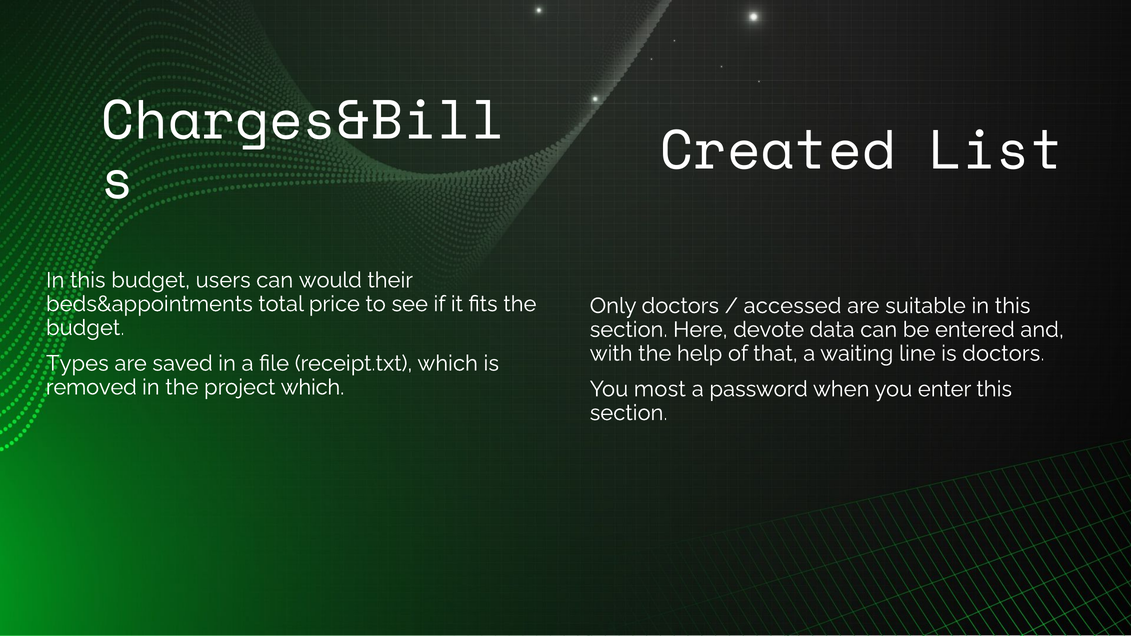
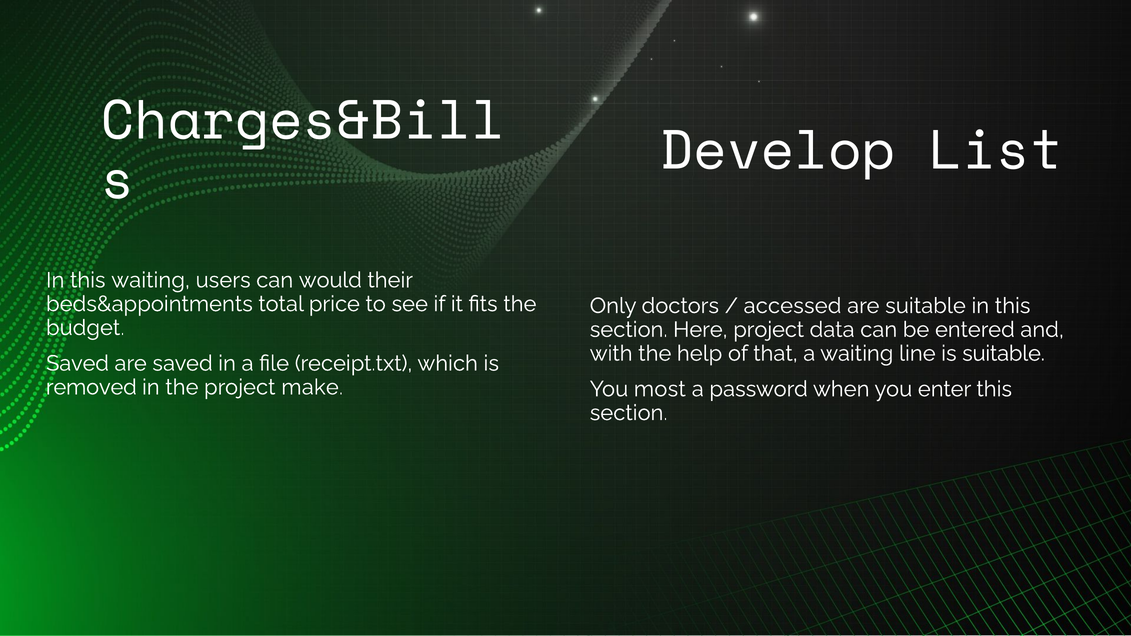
Created: Created -> Develop (778, 151)
this budget: budget -> waiting (151, 280)
Here devote: devote -> project (769, 330)
is doctors: doctors -> suitable (1003, 354)
Types: Types -> Saved (78, 363)
project which: which -> make (312, 387)
